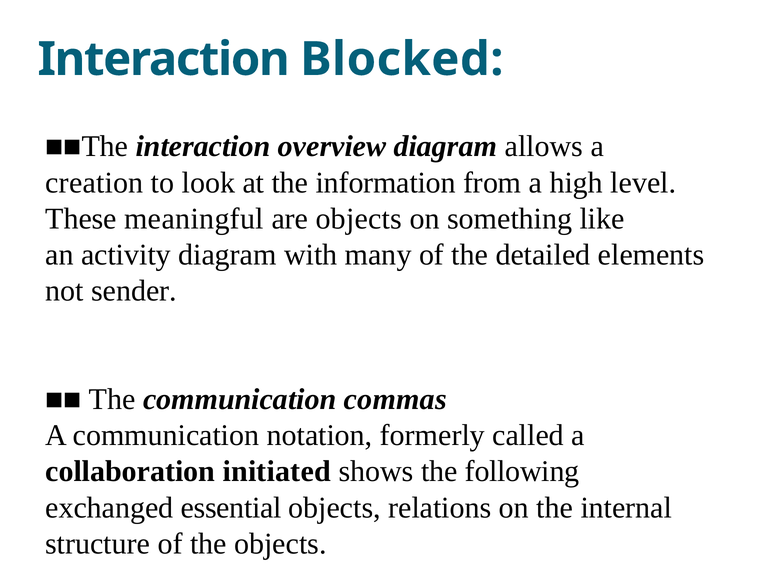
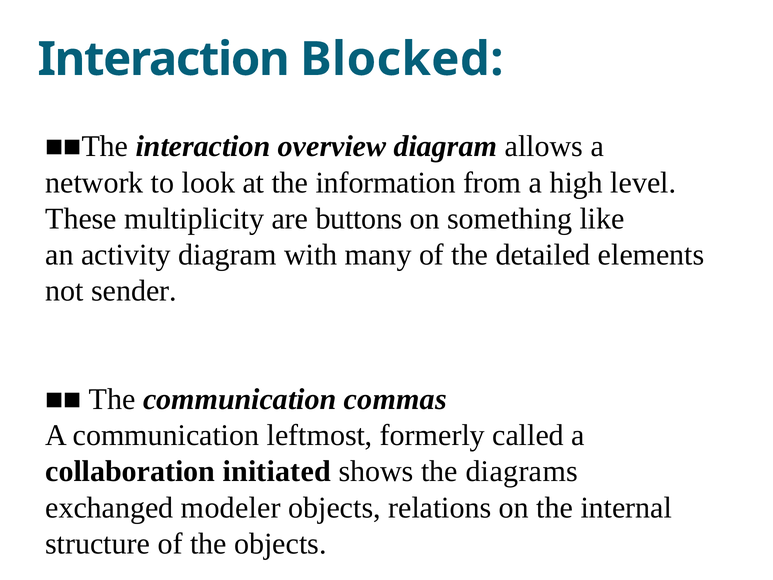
creation: creation -> network (94, 183)
meaningful: meaningful -> multiplicity (194, 219)
are objects: objects -> buttons (359, 219)
notation: notation -> leftmost (320, 435)
following: following -> diagrams (522, 471)
essential: essential -> modeler (231, 507)
